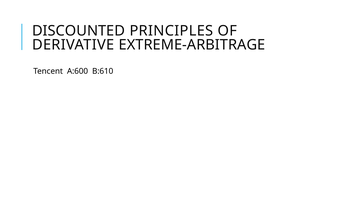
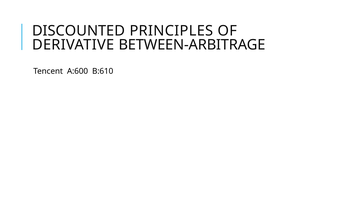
EXTREME-ARBITRAGE: EXTREME-ARBITRAGE -> BETWEEN-ARBITRAGE (192, 45)
